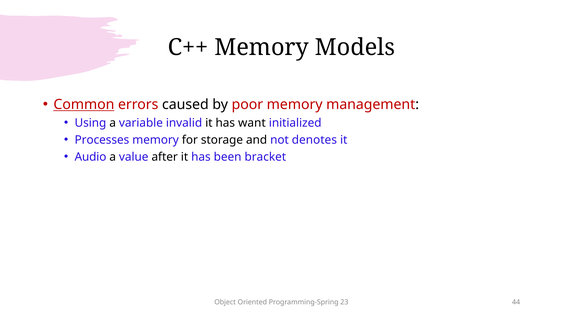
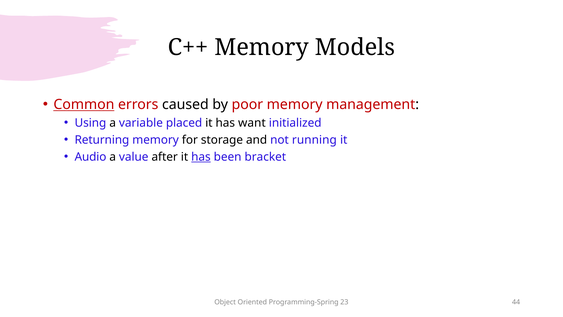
invalid: invalid -> placed (184, 123)
Processes: Processes -> Returning (102, 140)
denotes: denotes -> running (314, 140)
has underline: none -> present (201, 157)
